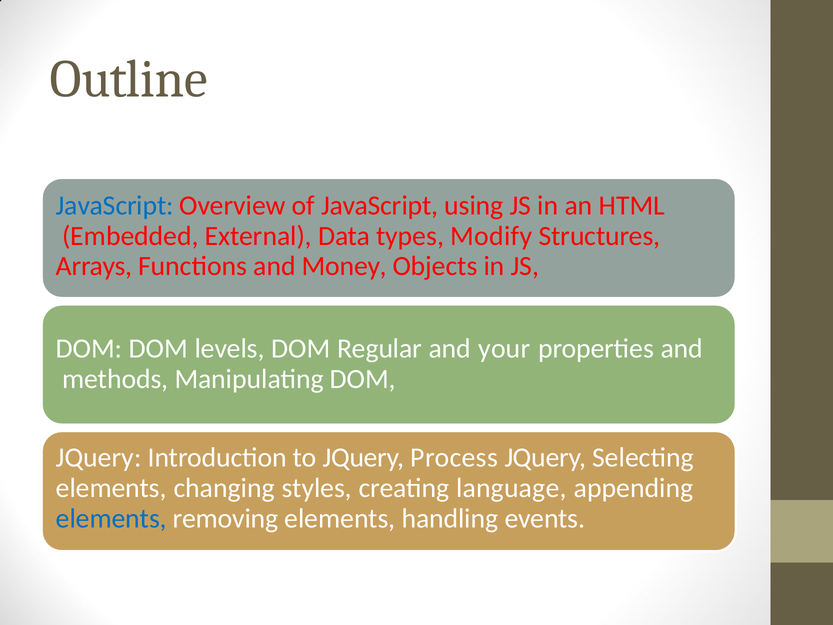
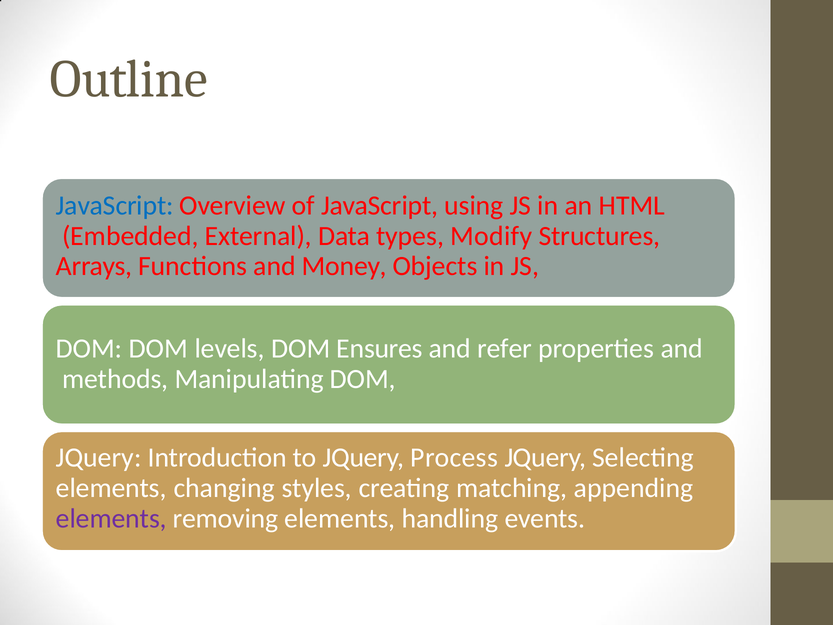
Regular: Regular -> Ensures (380, 348)
your: your -> refer (505, 348)
language: language -> matching (512, 488)
elements colour: blue -> purple (111, 518)
